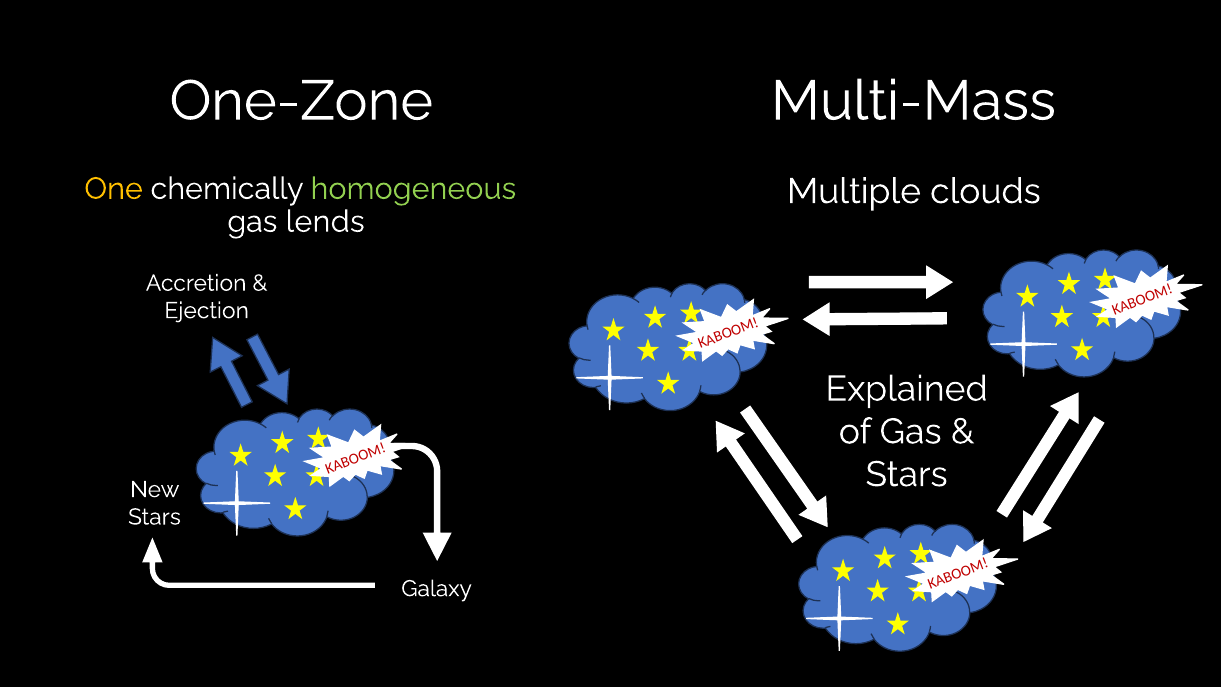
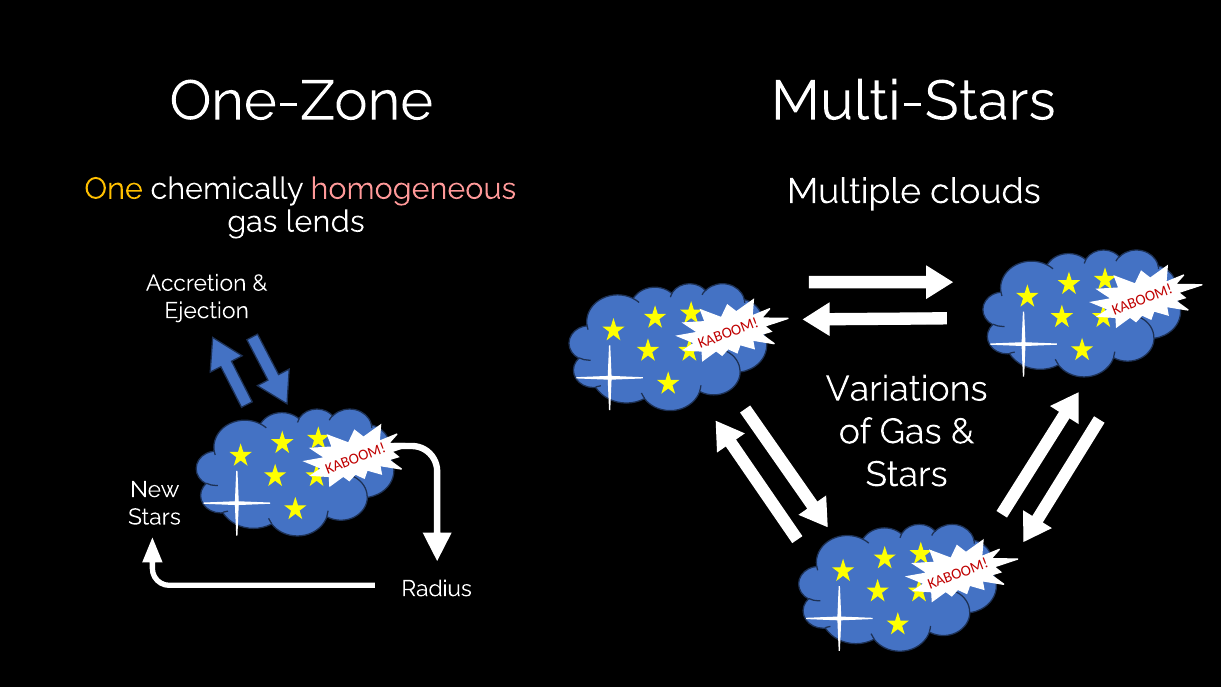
Multi-Mass: Multi-Mass -> Multi-Stars (913, 101)
homogeneous colour: light green -> pink (413, 189)
Explained: Explained -> Variations (907, 389)
Galaxy: Galaxy -> Radius (437, 589)
